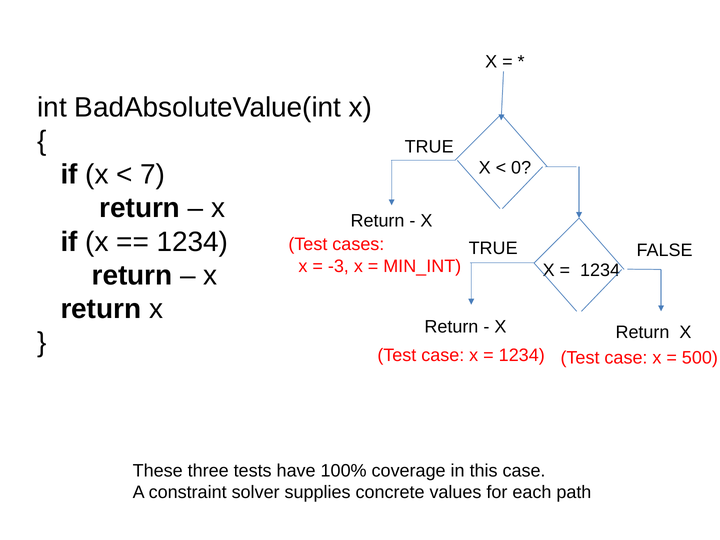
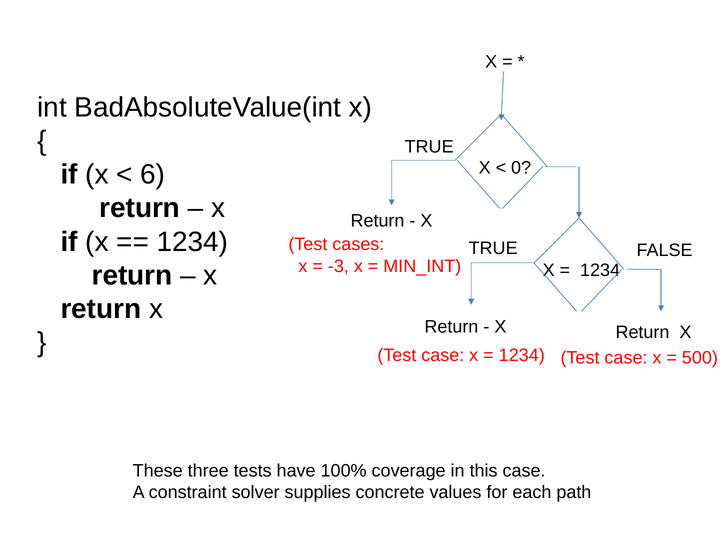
7: 7 -> 6 (153, 175)
